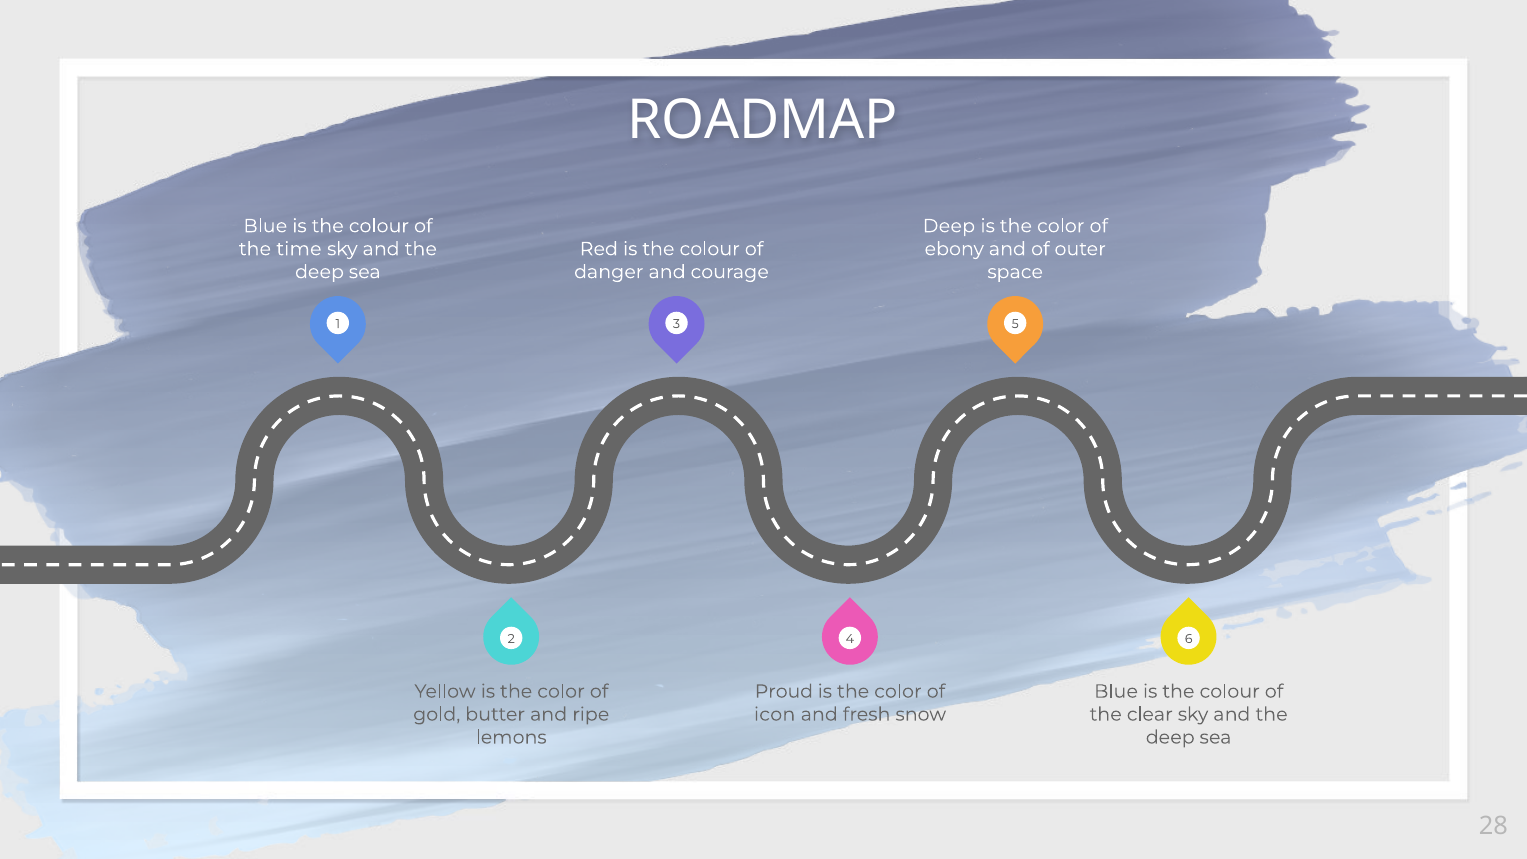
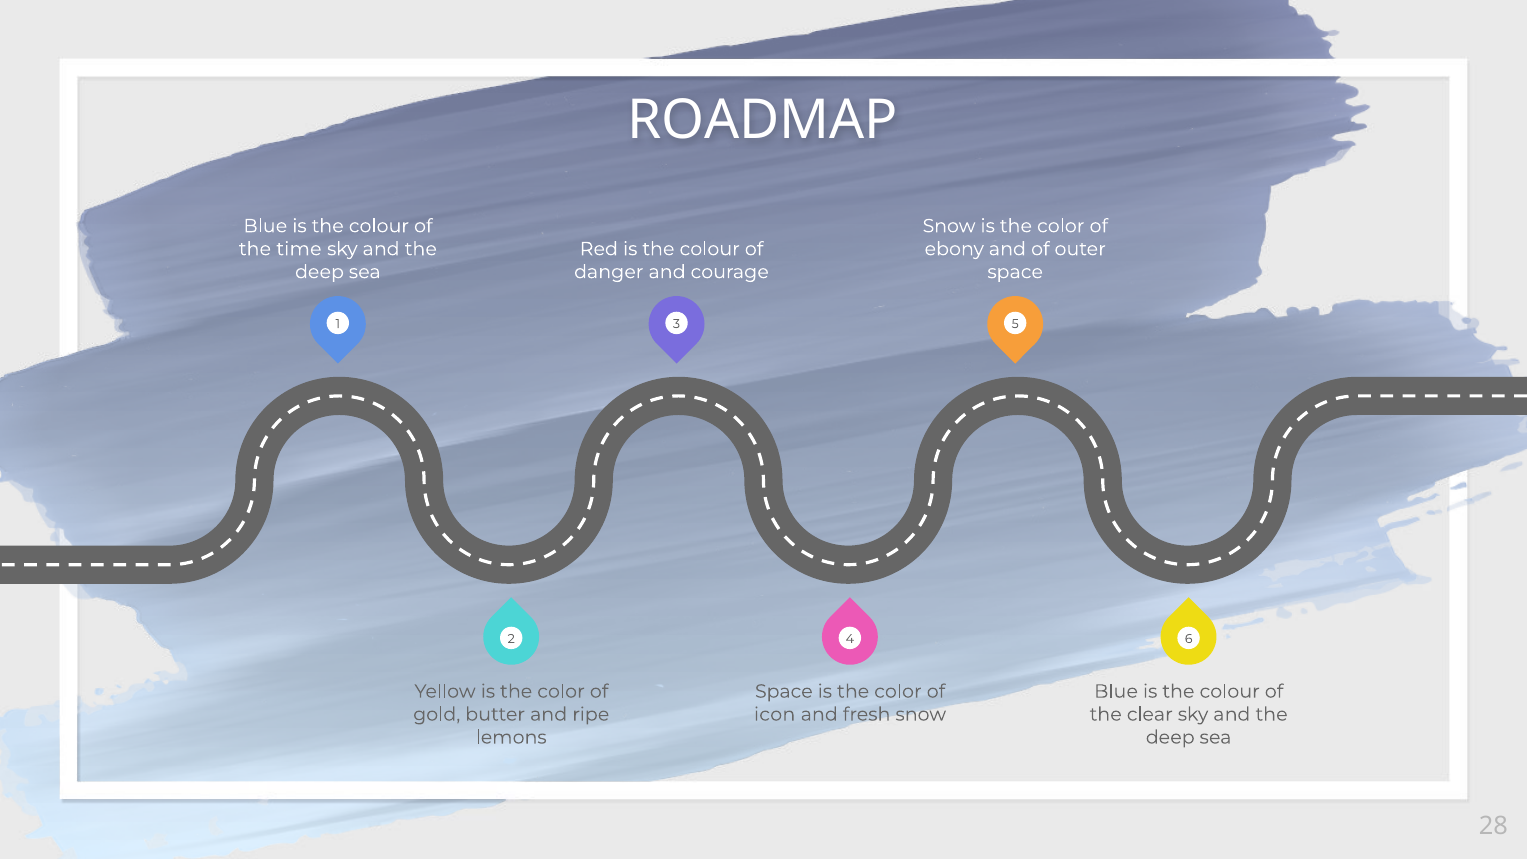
Deep: Deep -> Snow (949, 226)
Proud: Proud -> Space (784, 691)
